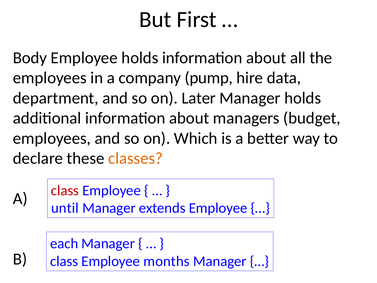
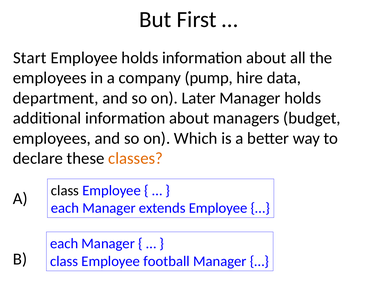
Body: Body -> Start (30, 58)
class colour: red -> black (65, 190)
until: until -> each (65, 208)
months: months -> football (167, 261)
